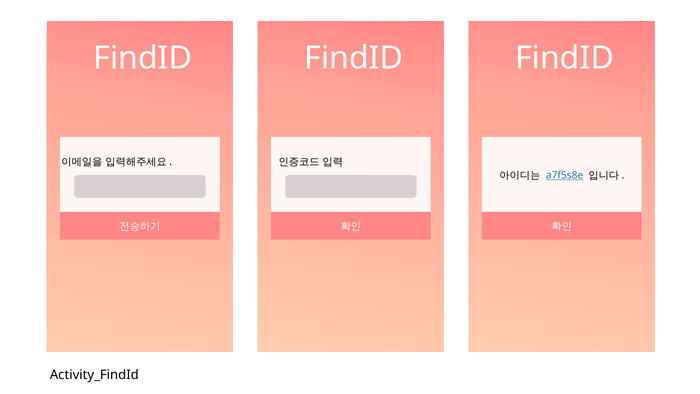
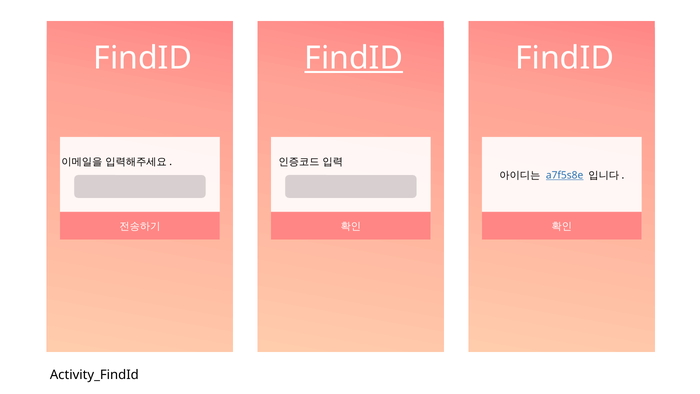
FindID underline: none -> present (354, 58)
